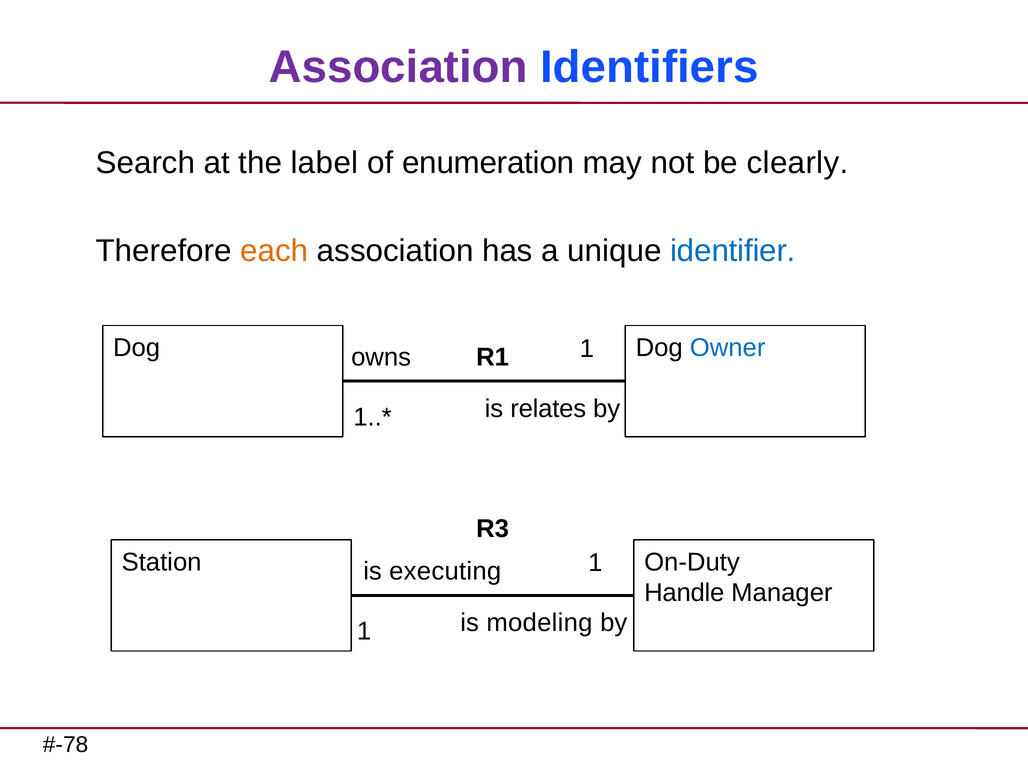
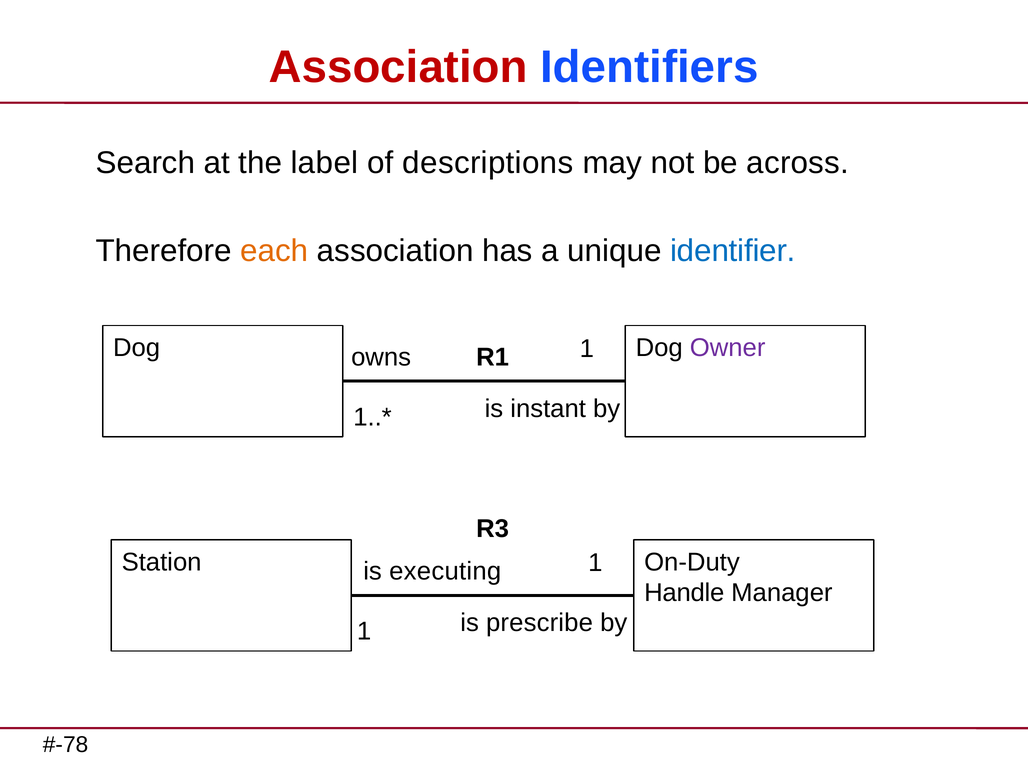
Association colour: purple -> red (398, 67)
enumeration: enumeration -> descriptions (488, 163)
clearly: clearly -> across (798, 163)
Owner colour: blue -> purple (728, 348)
relates: relates -> instant (548, 409)
modeling: modeling -> prescribe (539, 623)
